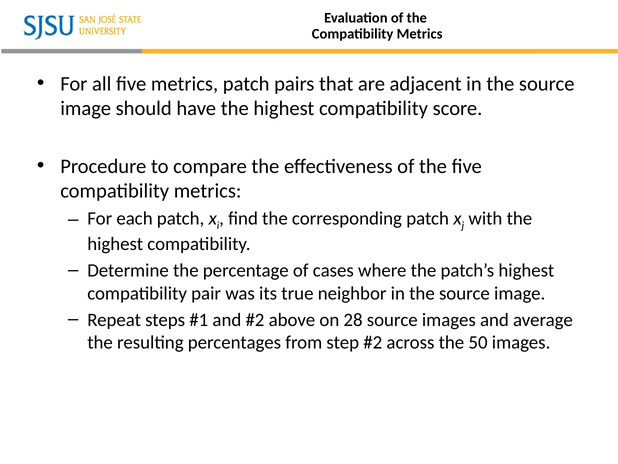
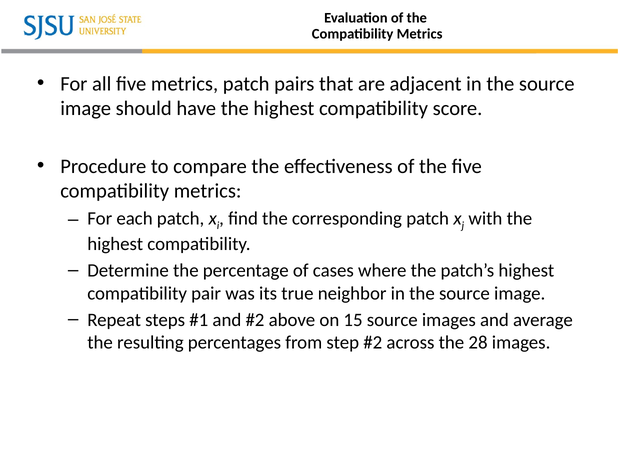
28: 28 -> 15 (353, 319)
50: 50 -> 28 (478, 342)
